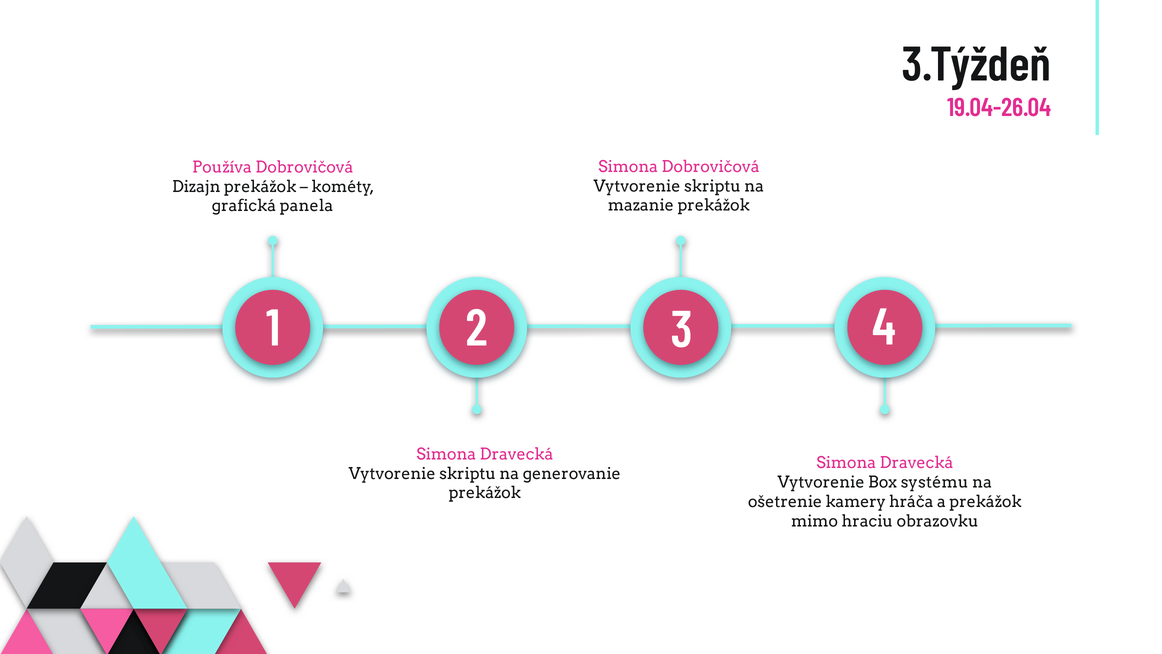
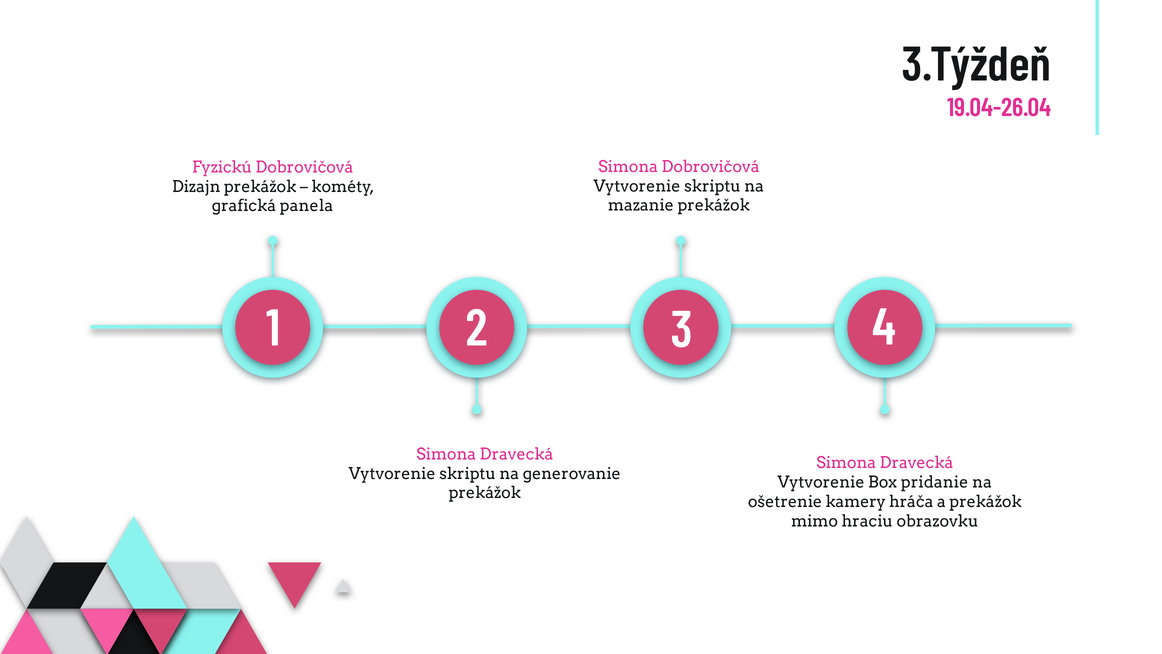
Používa: Používa -> Fyzickú (222, 167)
systému: systému -> pridanie (935, 482)
